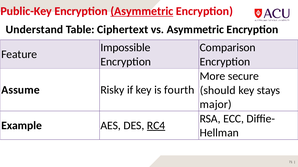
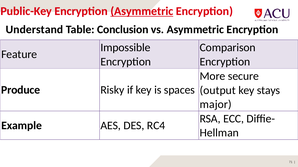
Ciphertext: Ciphertext -> Conclusion (123, 30)
Assume: Assume -> Produce (21, 90)
fourth: fourth -> spaces (179, 90)
should: should -> output (218, 91)
RC4 underline: present -> none (156, 126)
